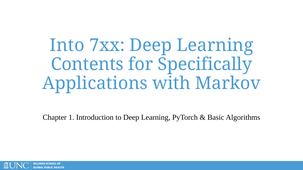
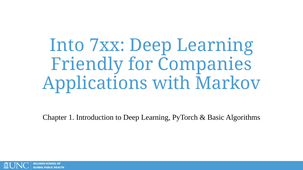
Contents: Contents -> Friendly (87, 64)
Specifically: Specifically -> Companies (205, 64)
